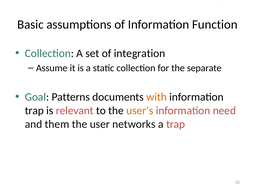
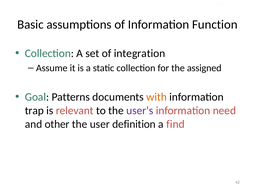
separate: separate -> assigned (204, 68)
user’s colour: orange -> purple (140, 111)
them: them -> other (57, 124)
networks: networks -> definition (134, 124)
a trap: trap -> find (175, 124)
